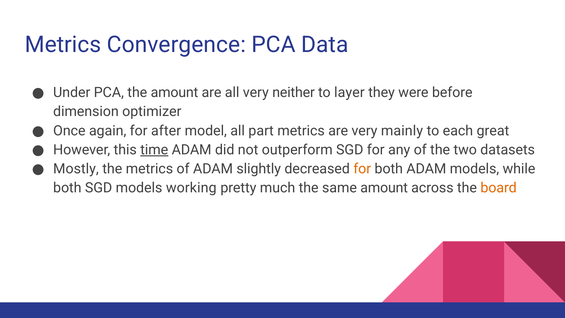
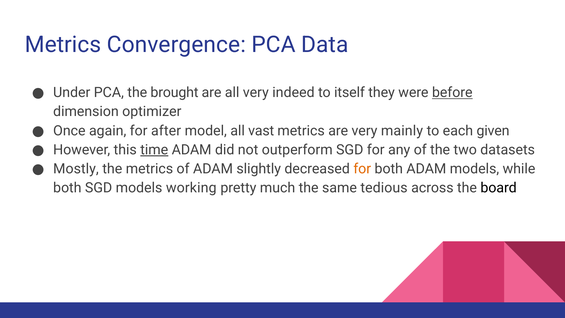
the amount: amount -> brought (174, 93)
neither: neither -> indeed (293, 93)
layer: layer -> itself (350, 93)
before underline: none -> present (452, 93)
part: part -> vast (261, 131)
great: great -> given (493, 131)
same amount: amount -> tedious (384, 188)
board colour: orange -> black (499, 188)
